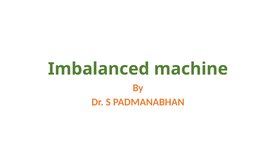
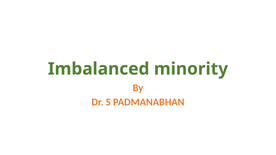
machine: machine -> minority (191, 69)
